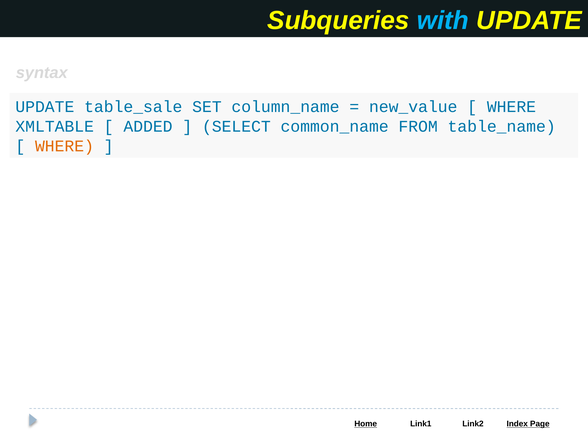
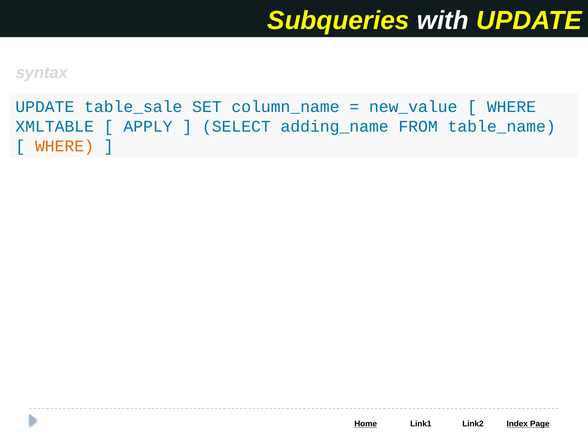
with colour: light blue -> white (443, 20)
ADDED: ADDED -> APPLY (148, 126)
common_name: common_name -> adding_name (335, 126)
